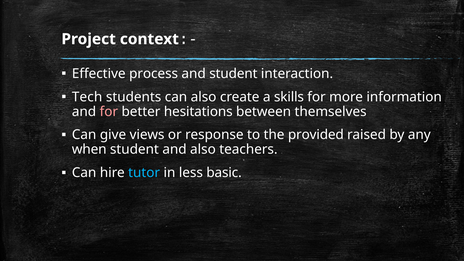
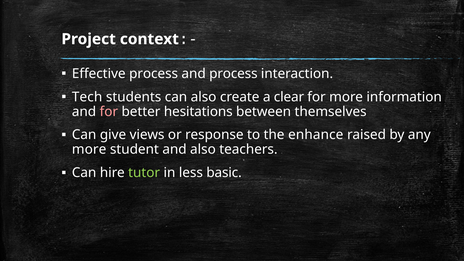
and student: student -> process (233, 74)
skills: skills -> clear (289, 97)
provided: provided -> enhance (316, 135)
when: when -> more (89, 149)
tutor colour: light blue -> light green (144, 173)
